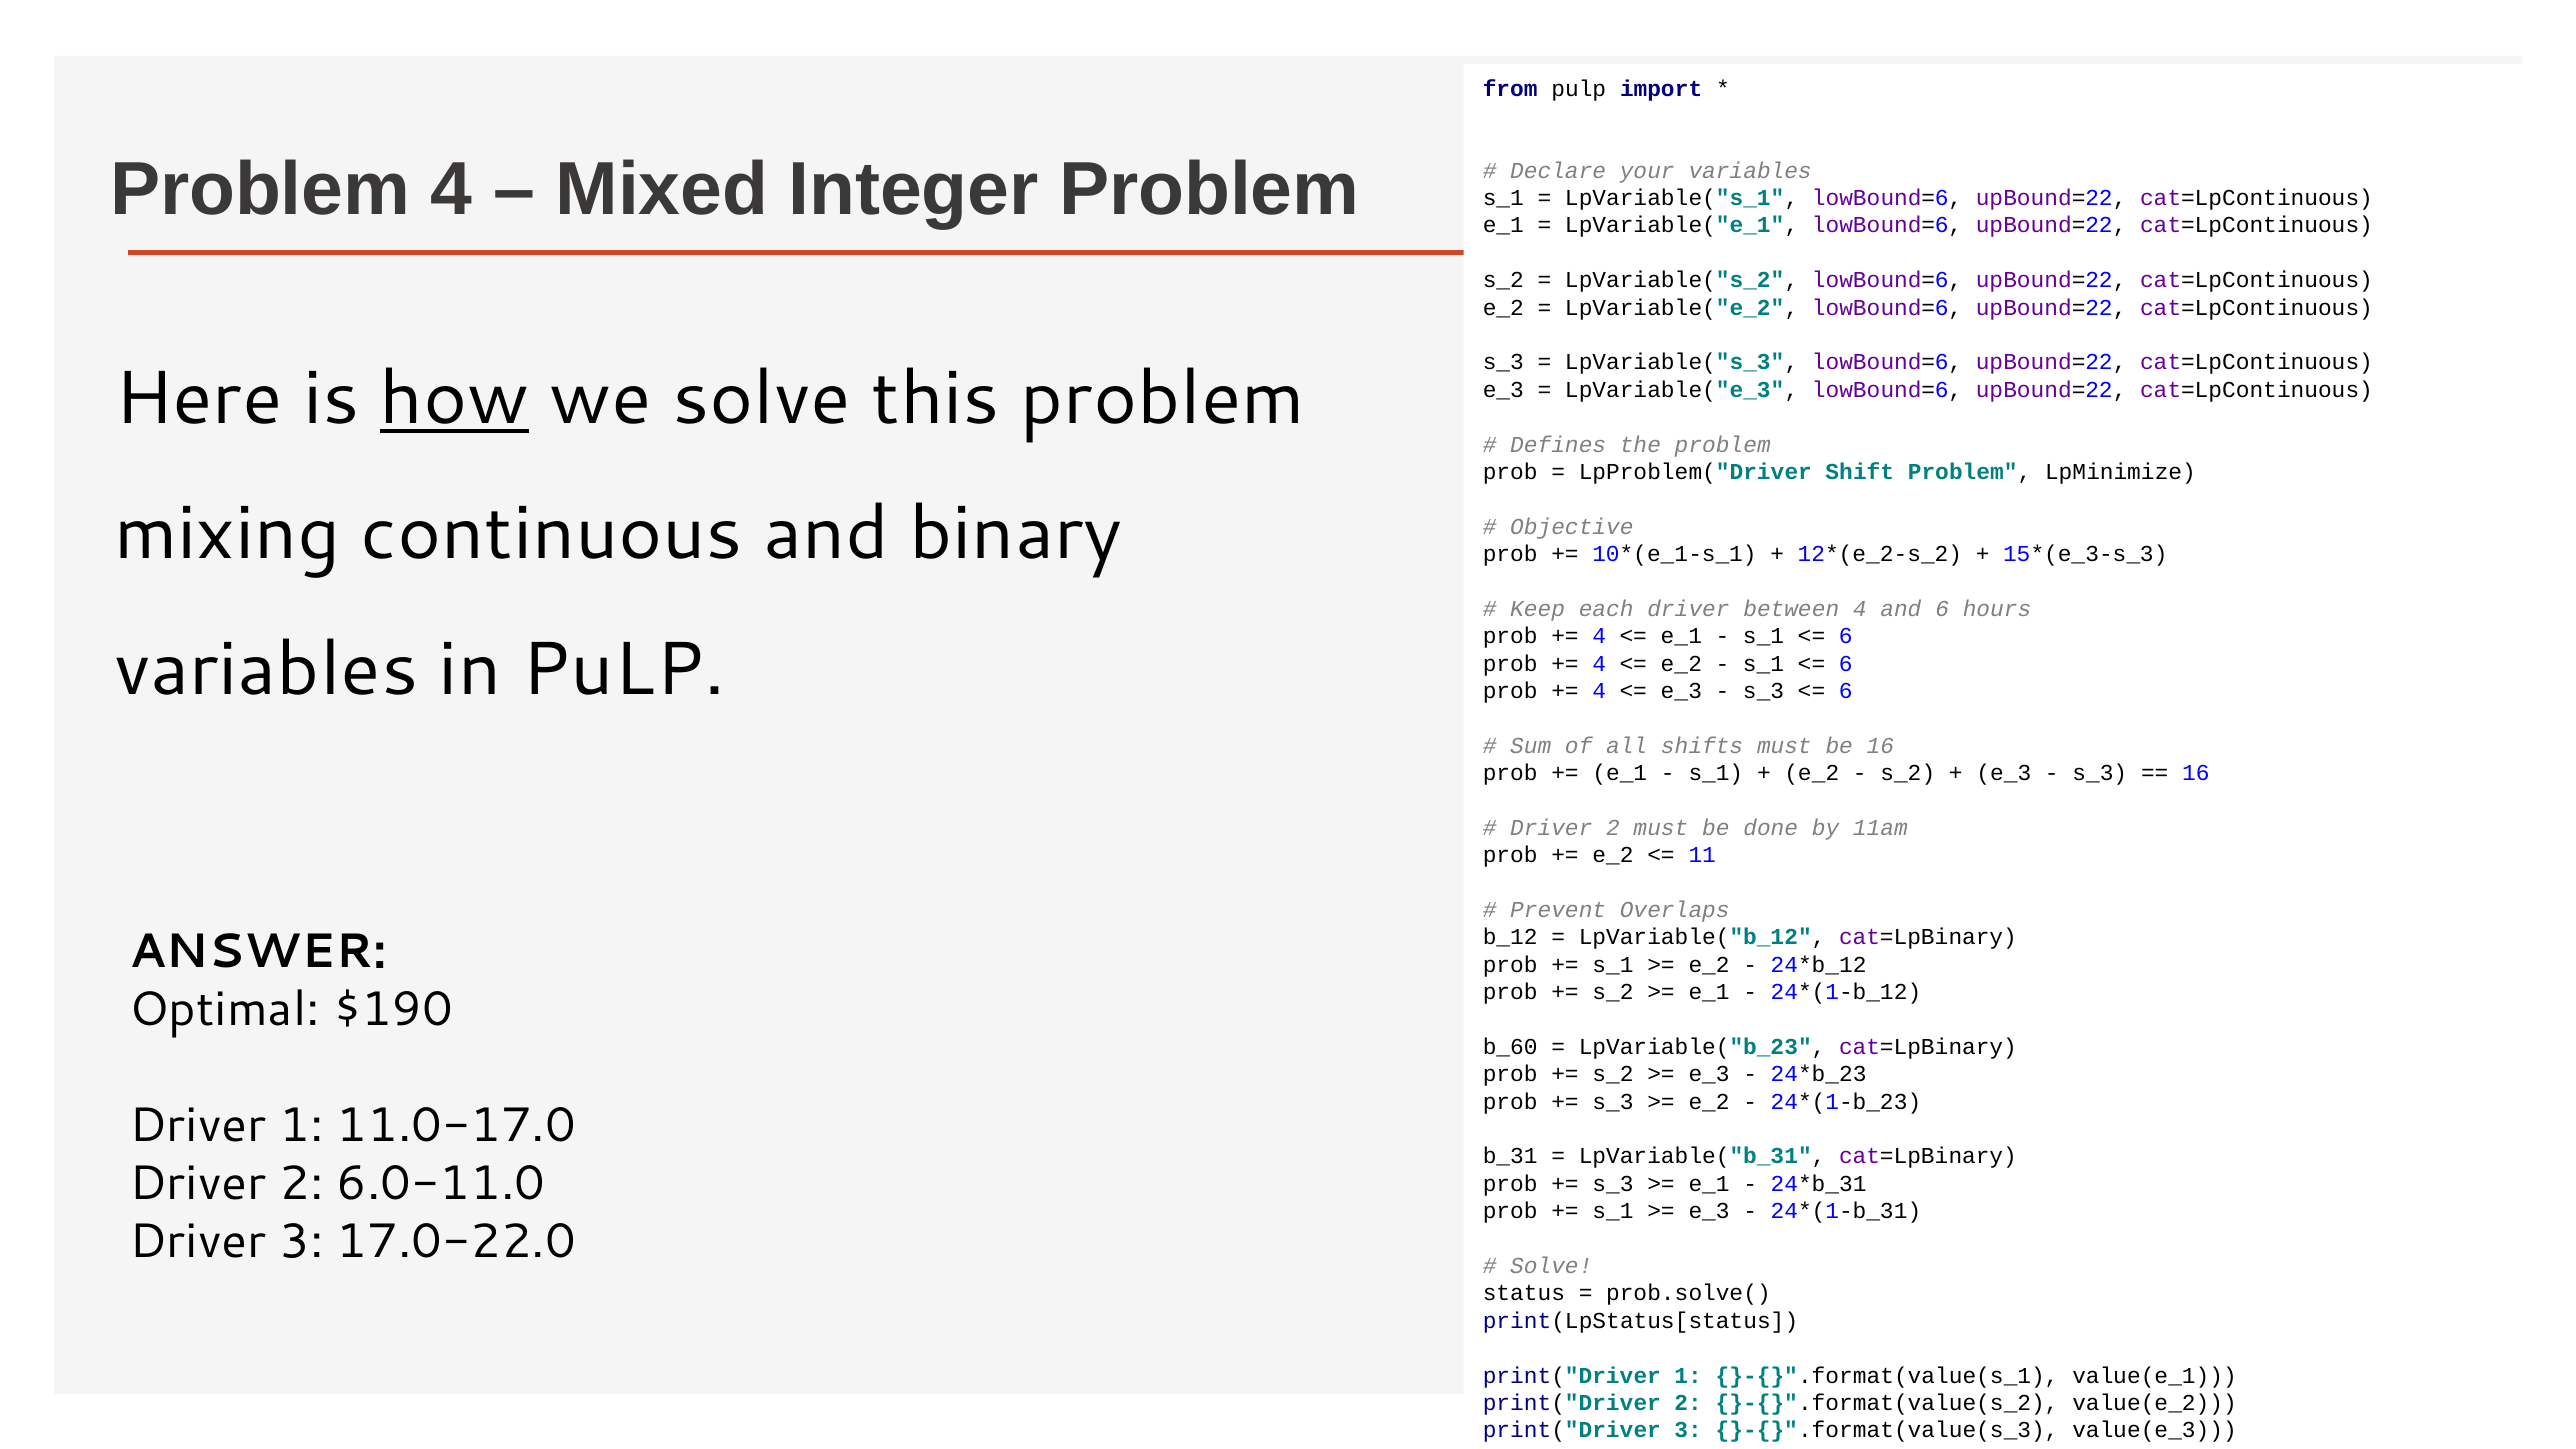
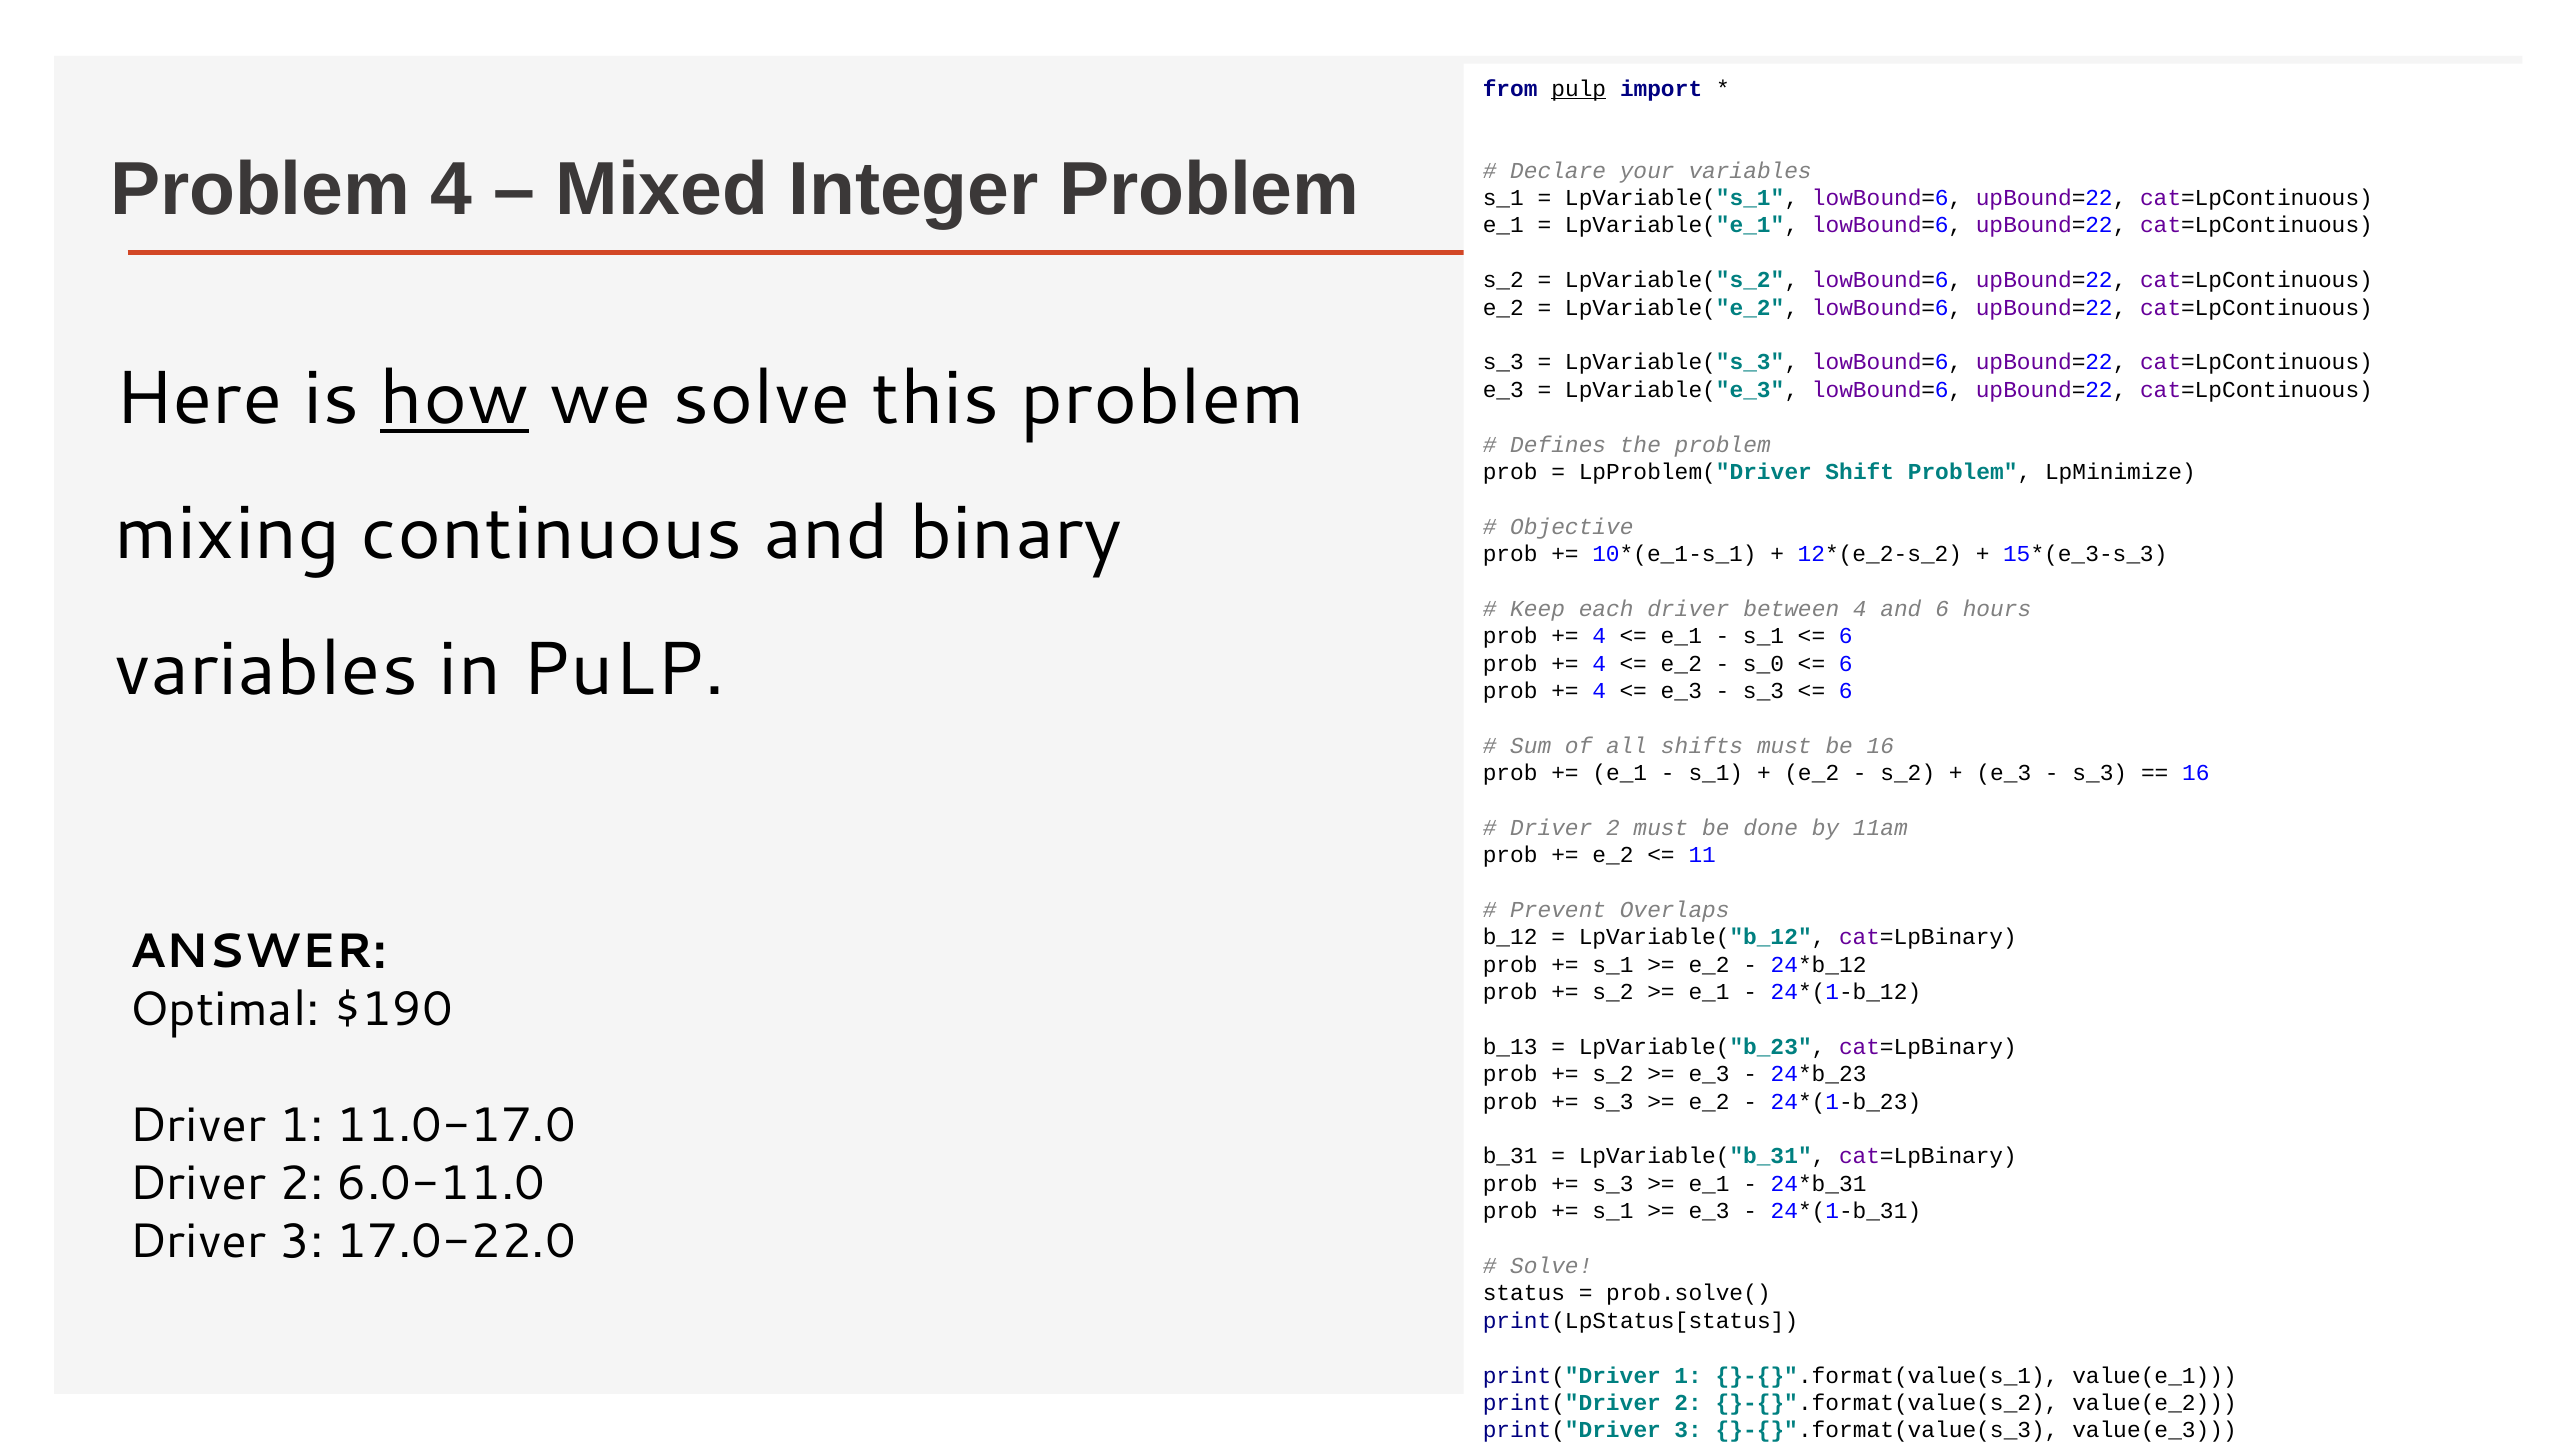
pulp underline: none -> present (1579, 89)
s_1: s_1 -> s_0 (1763, 664)
b_60: b_60 -> b_13 (1510, 1047)
